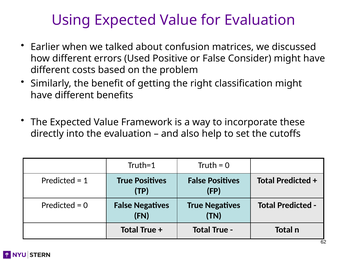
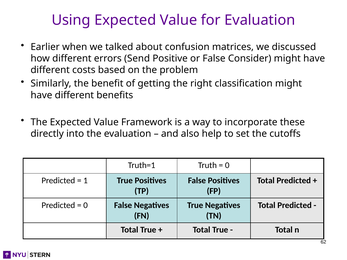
Used: Used -> Send (137, 59)
